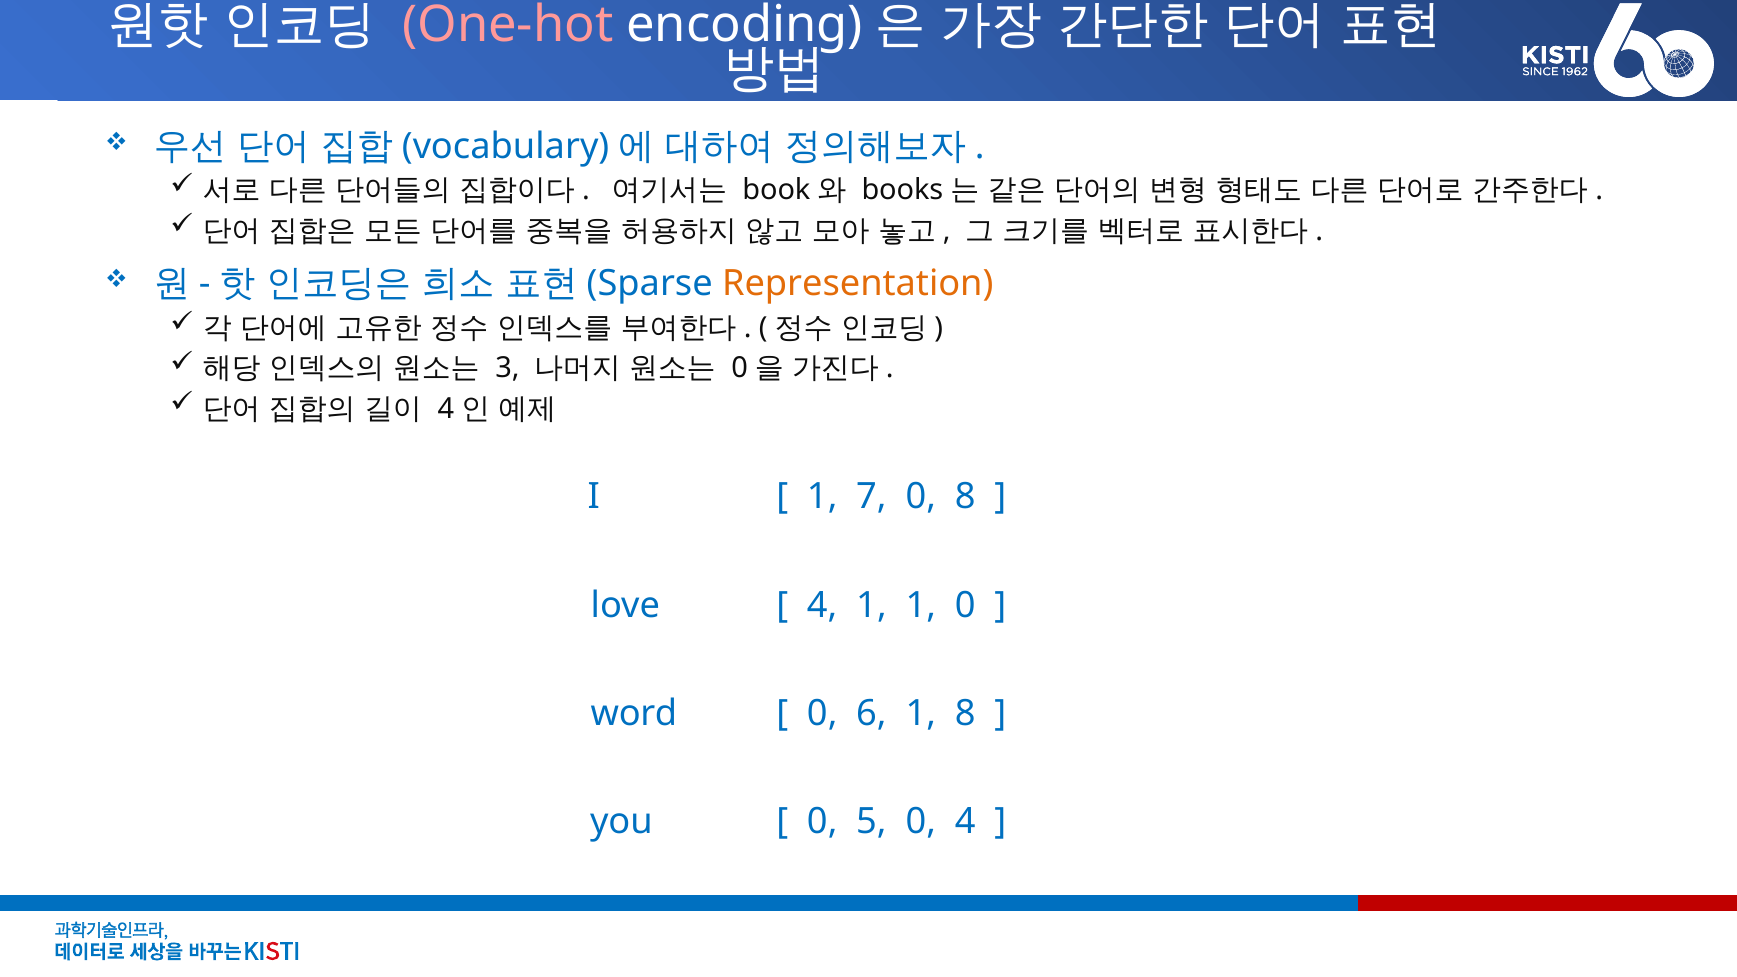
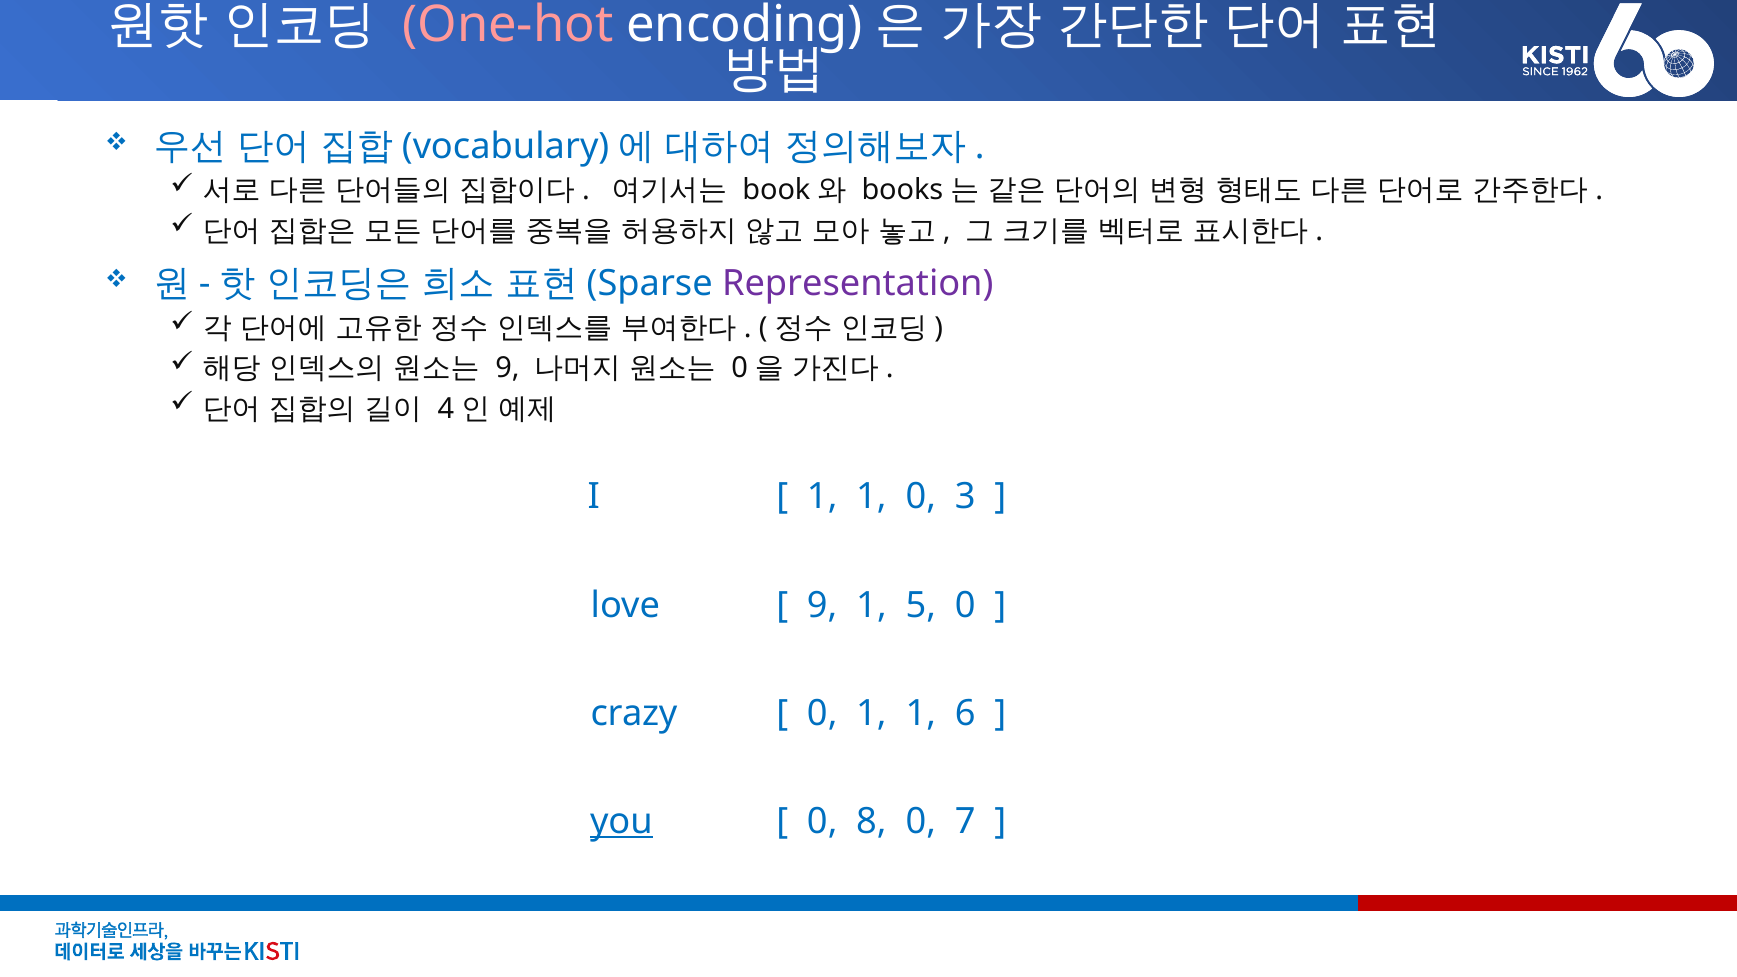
Representation colour: orange -> purple (858, 284)
3: 3 -> 9 (508, 368)
7: 7 -> 1 (871, 496)
0 8: 8 -> 3 (965, 496)
4: 4 -> 9 (822, 605)
1 1: 1 -> 5 (921, 605)
word: word -> crazy (634, 714)
0 6: 6 -> 1 (871, 714)
1 8: 8 -> 6 (965, 714)
you underline: none -> present (621, 822)
5: 5 -> 8 (871, 822)
0 4: 4 -> 7 (965, 822)
